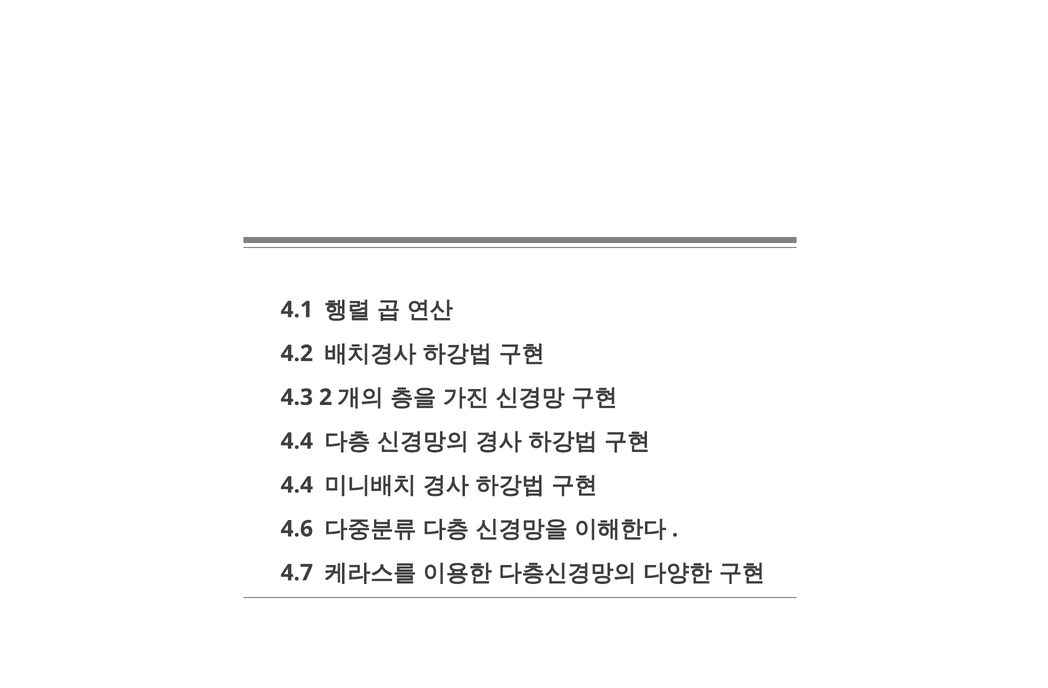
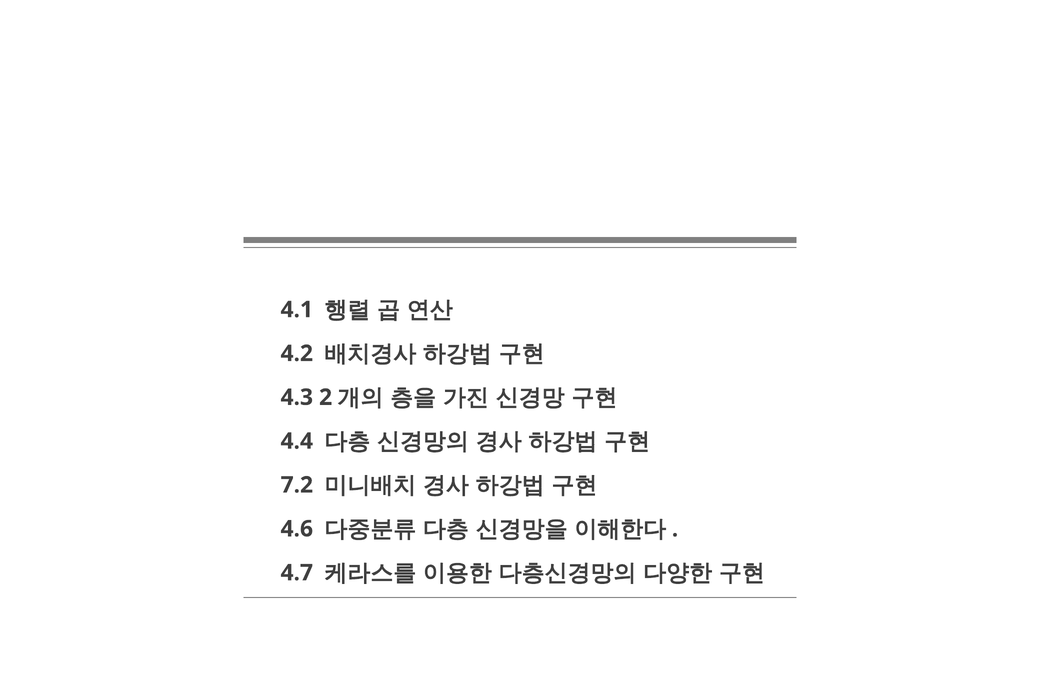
4.4: 4.4 -> 7.2 (297, 485)
